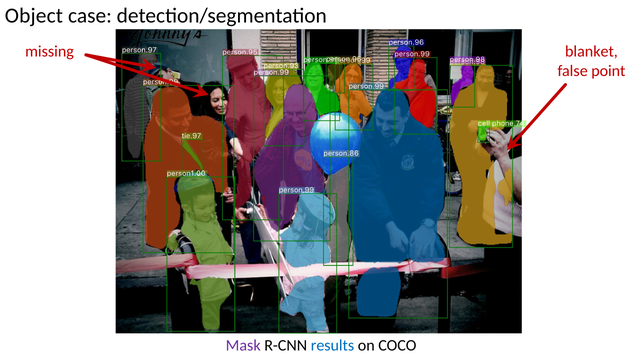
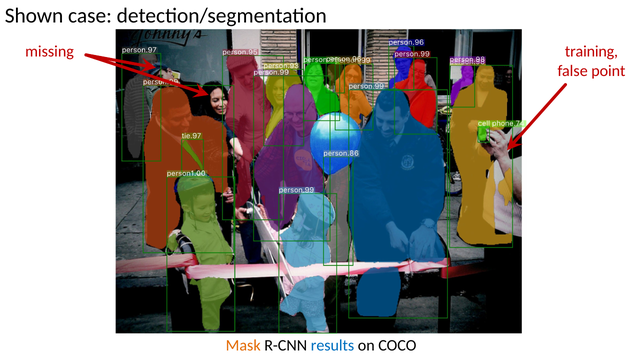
Object: Object -> Shown (34, 16)
blanket: blanket -> training (592, 51)
Mask colour: purple -> orange (243, 346)
